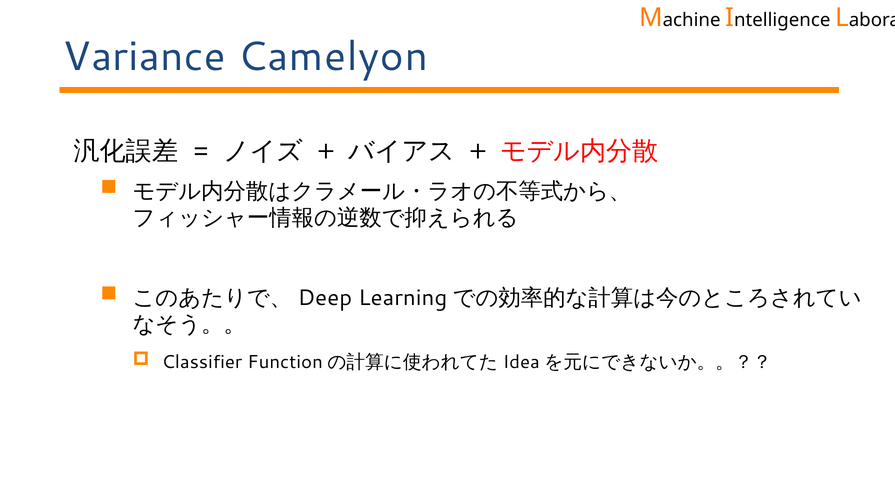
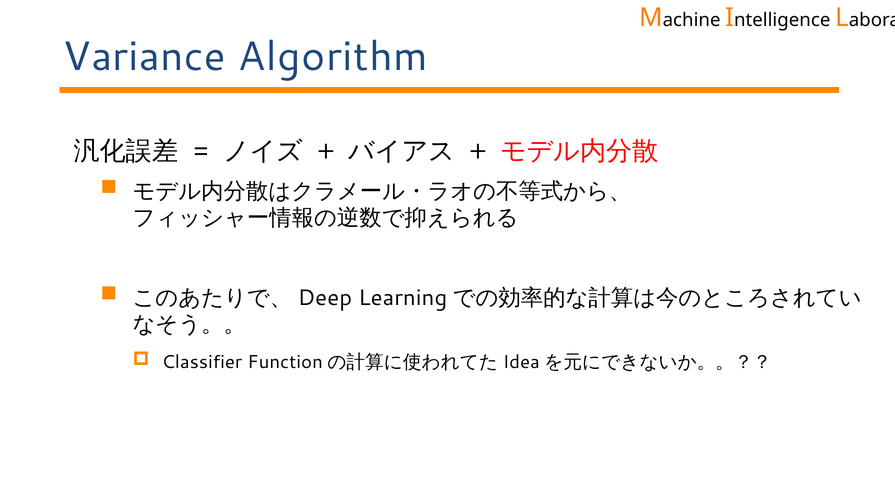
Camelyon: Camelyon -> Algorithm (333, 57)
